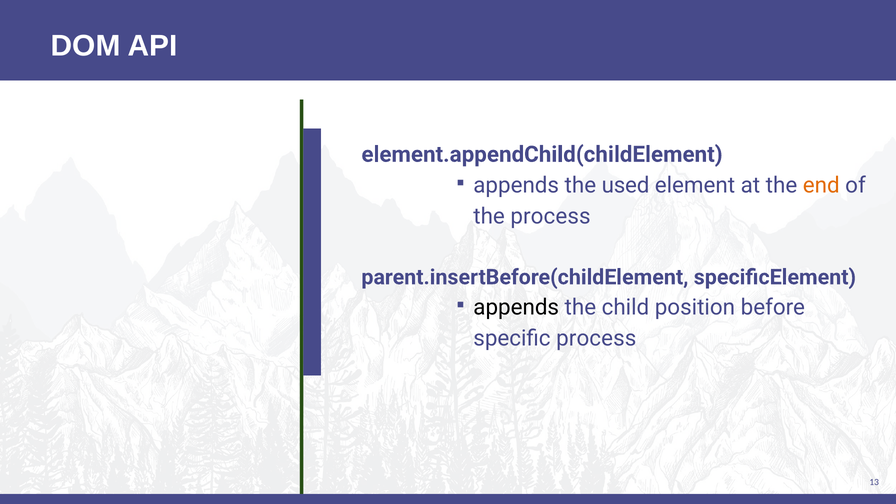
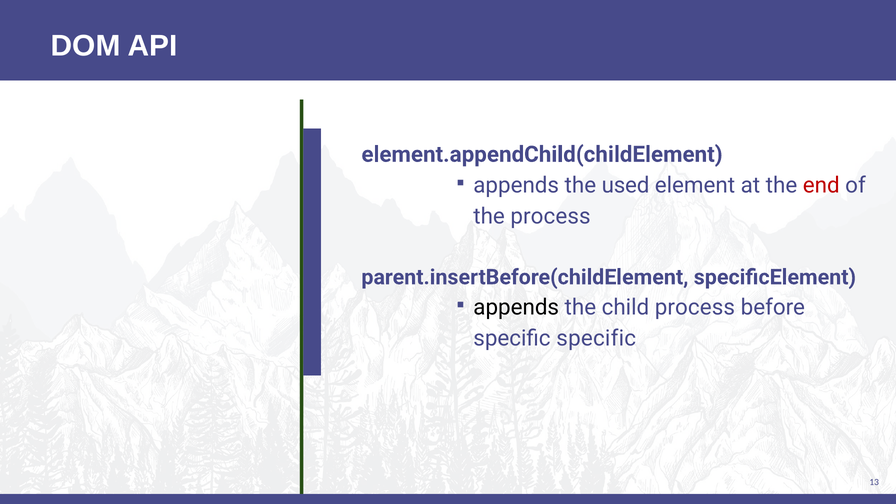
end colour: orange -> red (821, 185)
child position: position -> process (695, 308)
specific process: process -> specific (596, 338)
